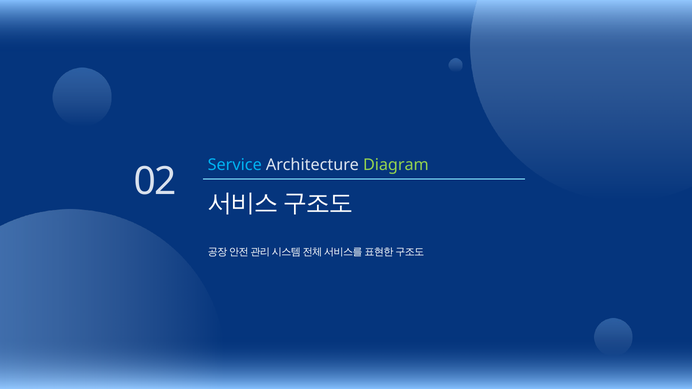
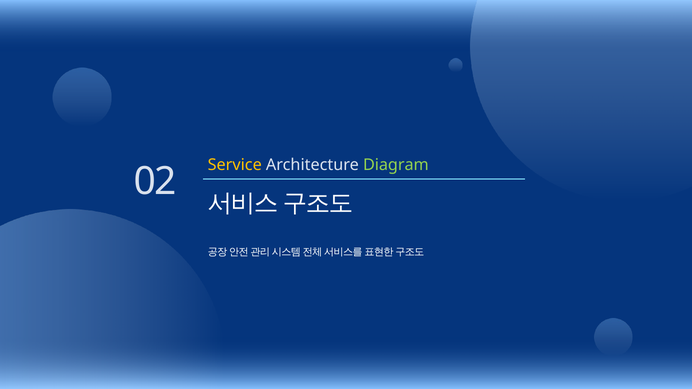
Service colour: light blue -> yellow (235, 165)
